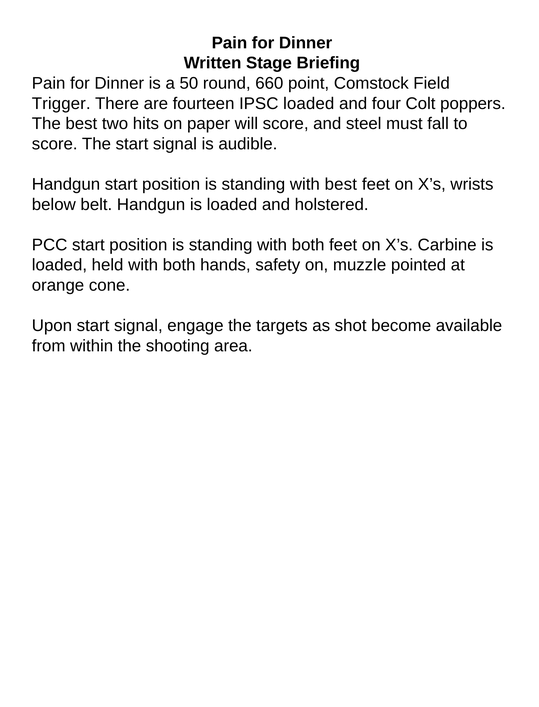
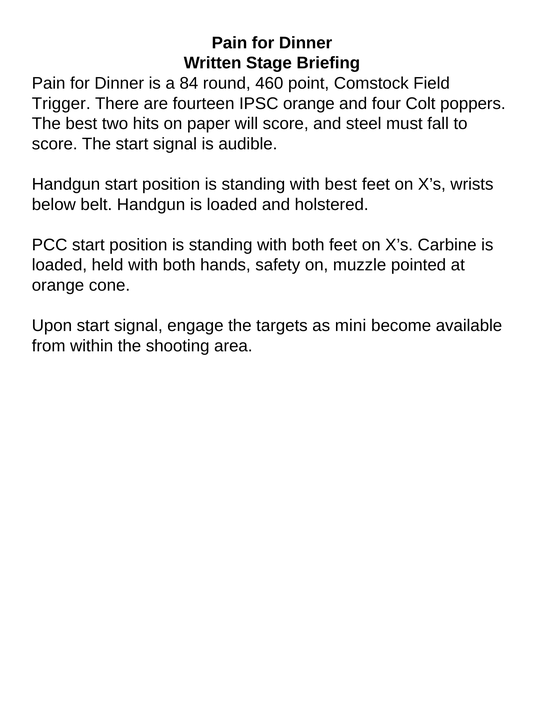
50: 50 -> 84 (189, 83)
660: 660 -> 460 (269, 83)
IPSC loaded: loaded -> orange (309, 104)
shot: shot -> mini (351, 326)
